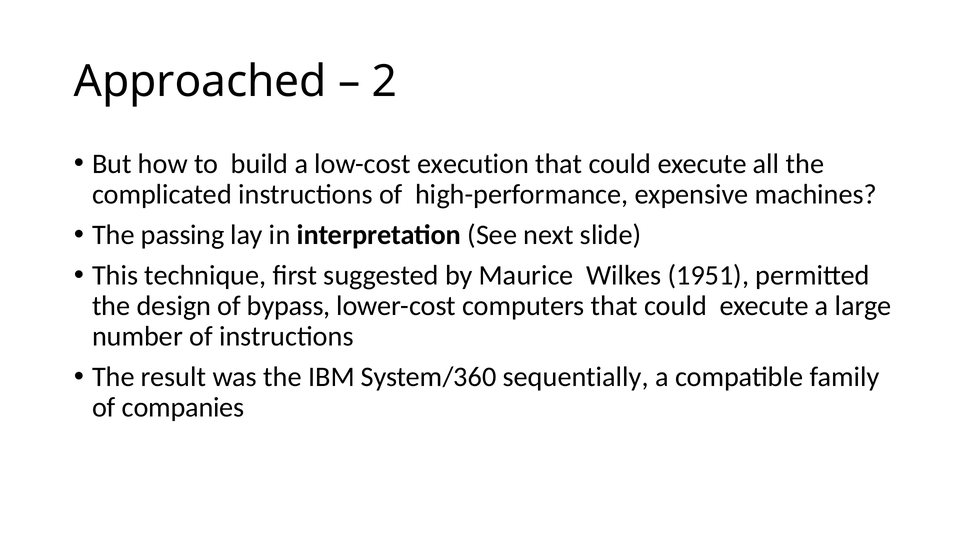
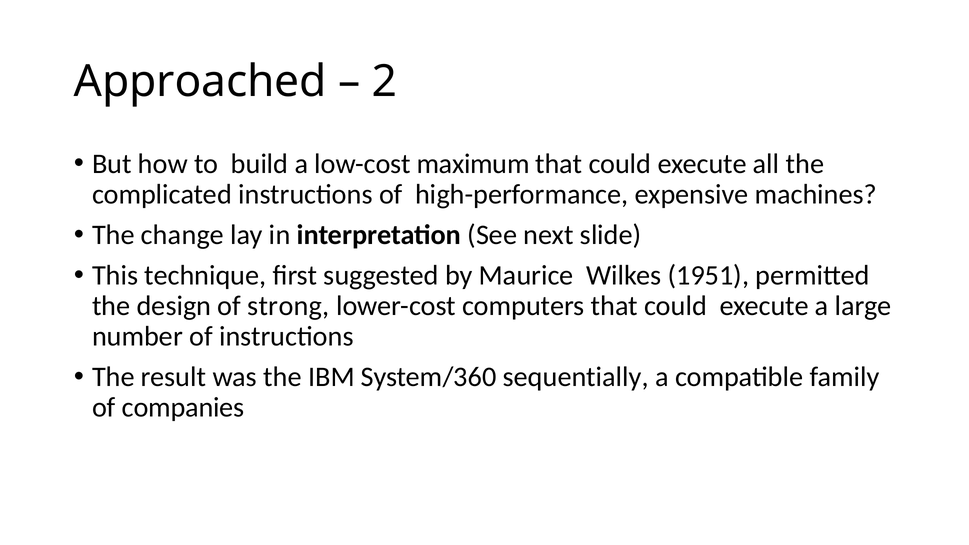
execution: execution -> maximum (473, 164)
passing: passing -> change (182, 235)
bypass: bypass -> strong (288, 306)
